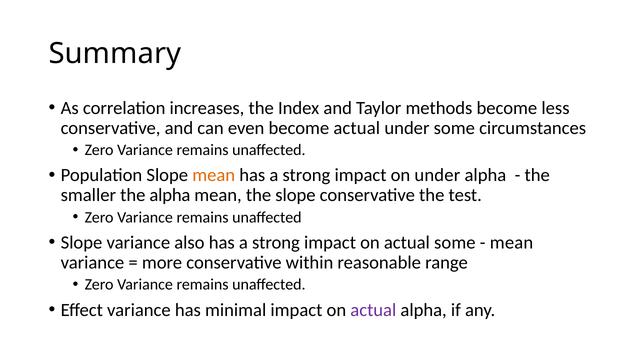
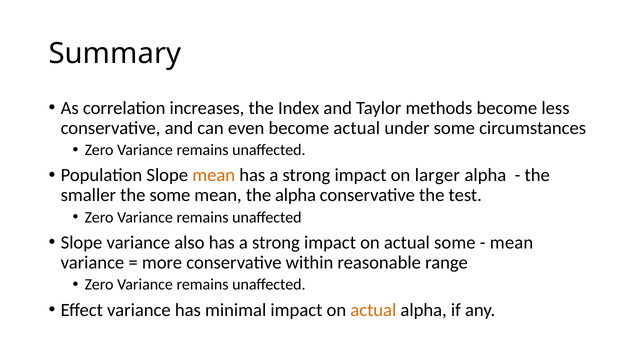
on under: under -> larger (437, 175)
the alpha: alpha -> some (170, 196)
the slope: slope -> alpha (296, 196)
actual colour: purple -> orange (373, 310)
